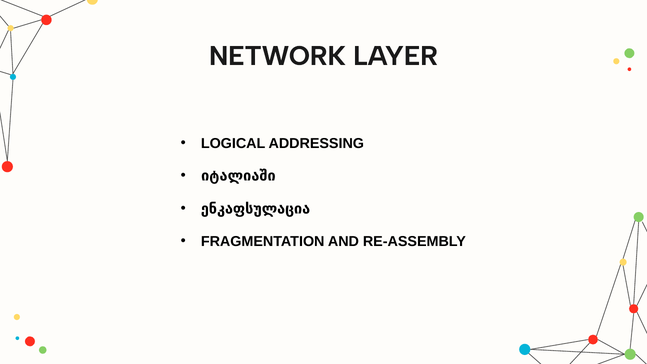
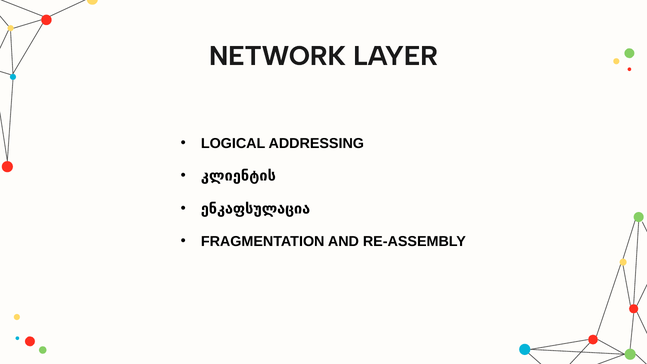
იტალიაში: იტალიაში -> კლიენტის (238, 176)
